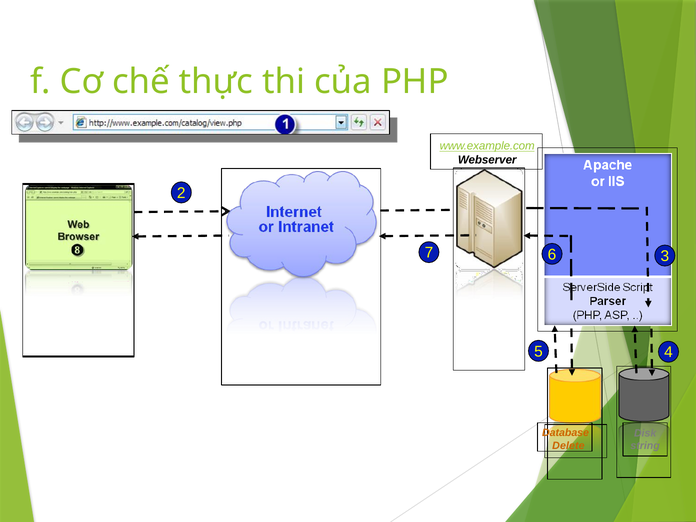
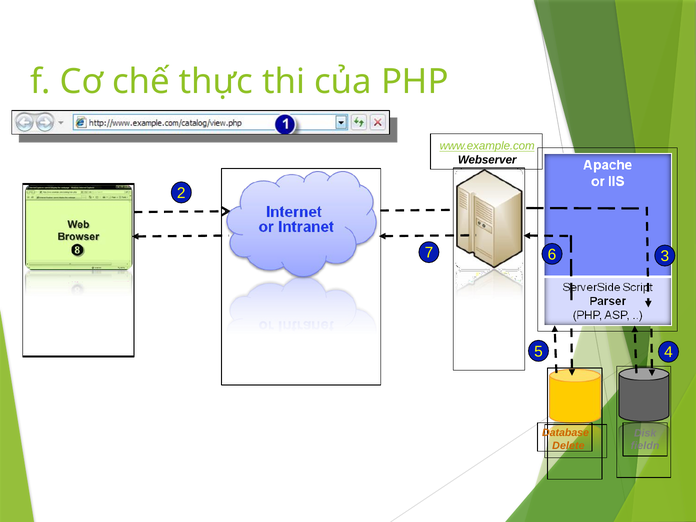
string: string -> fieldn (645, 446)
